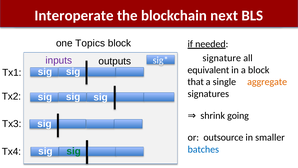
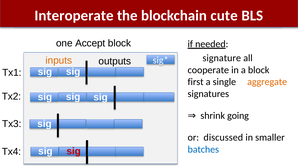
next: next -> cute (224, 16)
Topics: Topics -> Accept (90, 43)
inputs colour: purple -> orange (59, 60)
equivalent: equivalent -> cooperate (208, 70)
that: that -> first (196, 82)
outsource: outsource -> discussed (223, 137)
sig colour: green -> red (74, 151)
